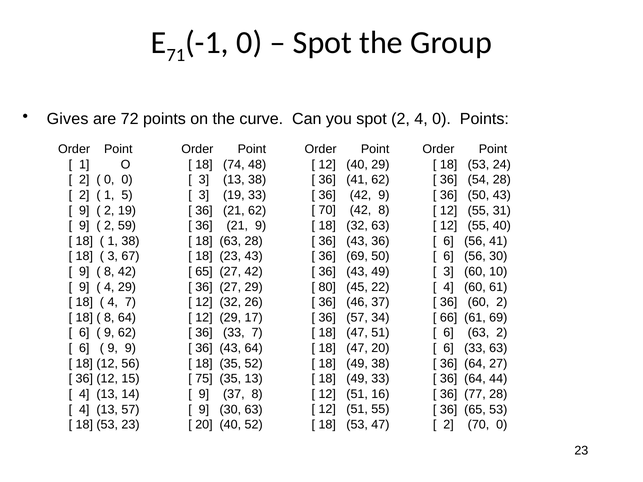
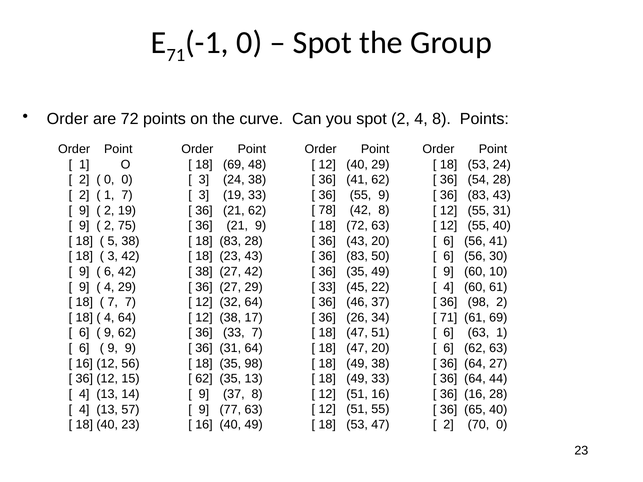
Gives: Gives -> Order (68, 119)
4 0: 0 -> 8 (442, 119)
18 74: 74 -> 69 (234, 165)
3 13: 13 -> 24 (234, 180)
1 5: 5 -> 7 (127, 195)
36 42: 42 -> 55 (361, 195)
50: 50 -> 83 (479, 195)
70: 70 -> 78 (327, 210)
59: 59 -> 75 (127, 226)
18 32: 32 -> 72 (357, 226)
43 36: 36 -> 20 (380, 241)
1: 1 -> 5 (113, 241)
18 63: 63 -> 83 (230, 241)
3 67: 67 -> 42 (130, 256)
69: 69 -> 83 (357, 256)
43: 43 -> 35 (357, 272)
8: 8 -> 6 (109, 272)
65: 65 -> 38 (204, 272)
3: 3 -> 9 (449, 272)
80: 80 -> 33 (327, 287)
4: 4 -> 7 (113, 302)
32 26: 26 -> 64 (254, 302)
36 60: 60 -> 98 (479, 302)
8: 8 -> 4 (109, 318)
12 29: 29 -> 38 (230, 318)
36 57: 57 -> 26 (357, 318)
66: 66 -> 71 (449, 318)
63 2: 2 -> 1 (502, 333)
43: 43 -> 31 (230, 348)
6 33: 33 -> 62 (475, 348)
18: 18 -> 16 (84, 364)
35 52: 52 -> 98 (254, 364)
75: 75 -> 62 (204, 379)
36 77: 77 -> 16 (475, 394)
9 30: 30 -> 77 (230, 410)
65 53: 53 -> 40 (498, 410)
53: 53 -> 40 (107, 425)
20: 20 -> 16 (204, 425)
40 52: 52 -> 49 (254, 425)
